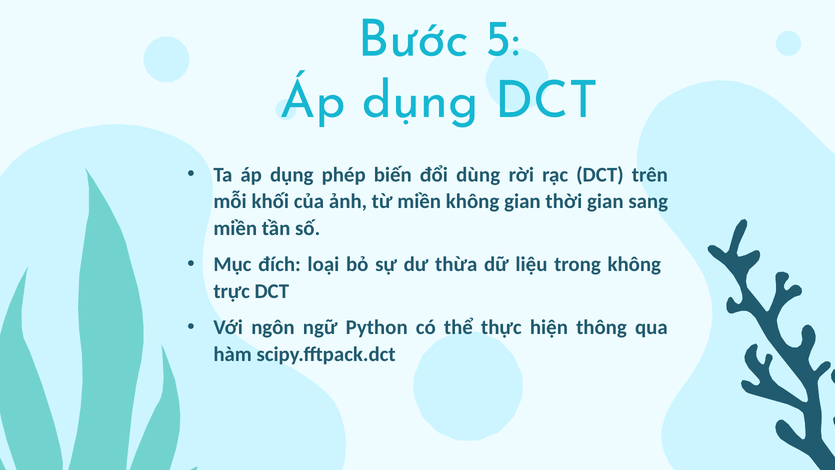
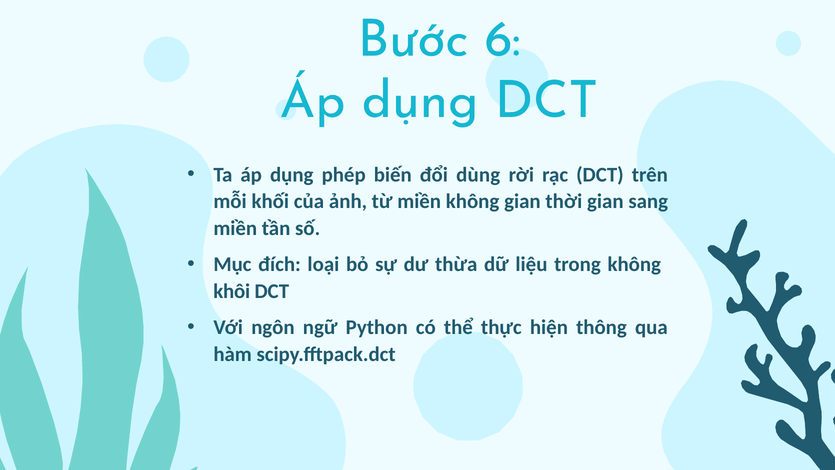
5: 5 -> 6 (503, 39)
trực: trực -> khôi (232, 291)
